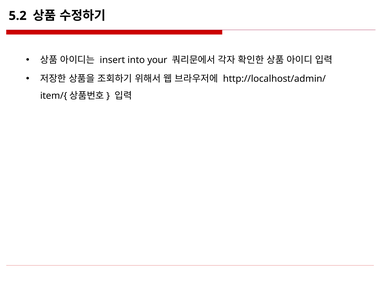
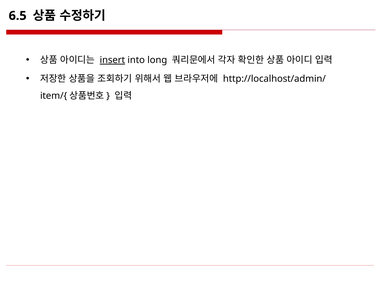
5.2: 5.2 -> 6.5 (18, 16)
insert underline: none -> present (112, 60)
your: your -> long (157, 60)
